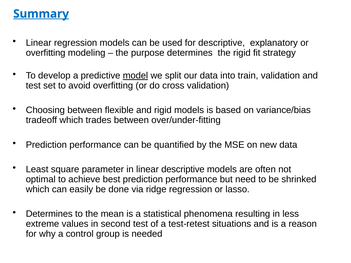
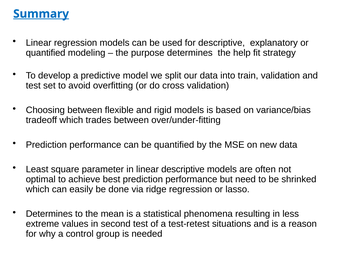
overfitting: overfitting -> quantified (46, 53)
the rigid: rigid -> help (242, 53)
model underline: present -> none (135, 76)
